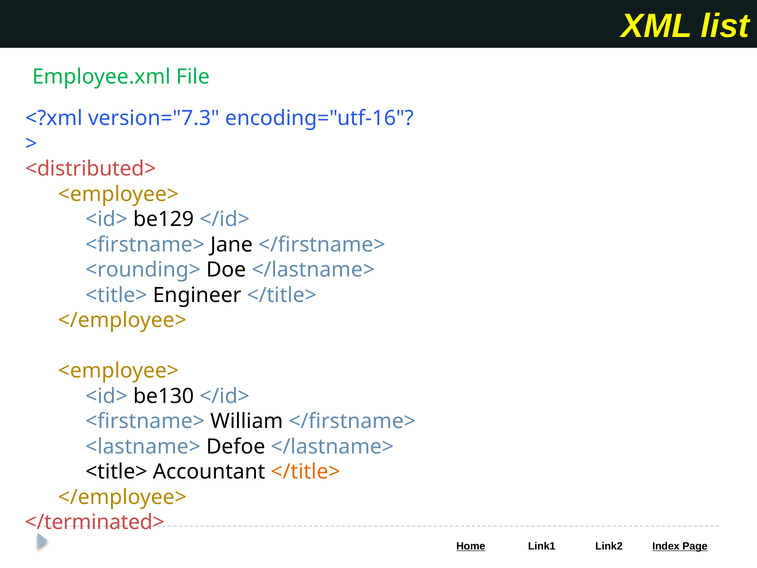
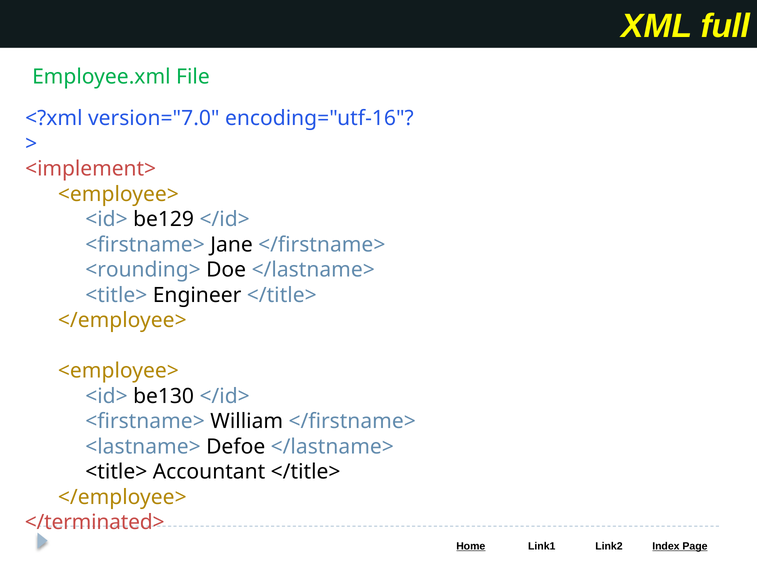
list: list -> full (725, 26)
version="7.3: version="7.3 -> version="7.0 (154, 118)
<distributed>: <distributed> -> <implement> (91, 169)
</title> colour: orange -> black (306, 472)
